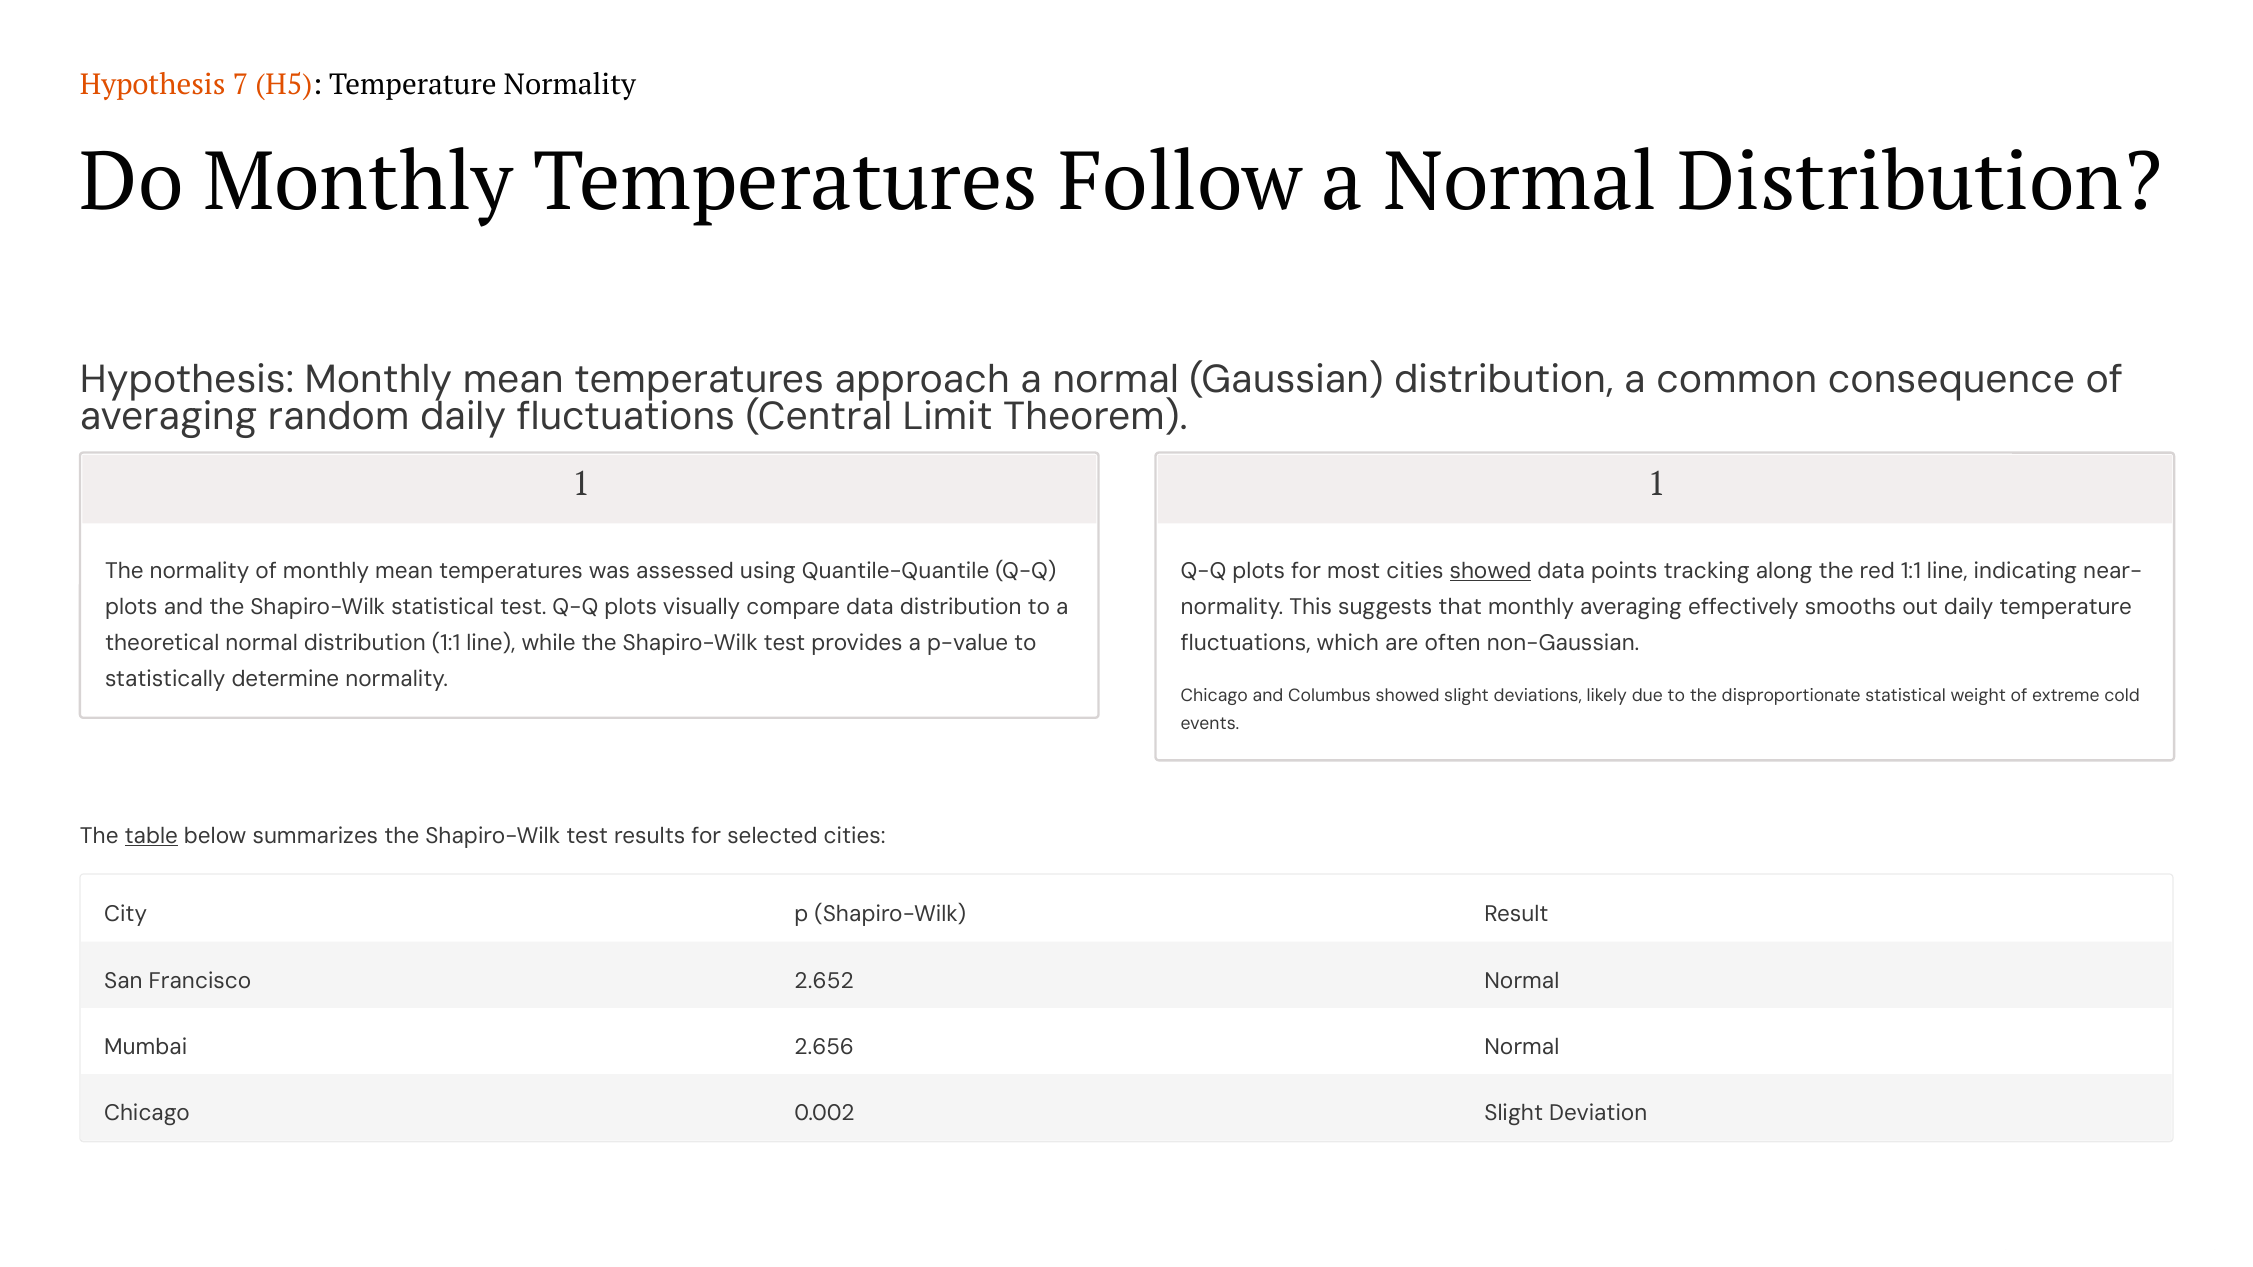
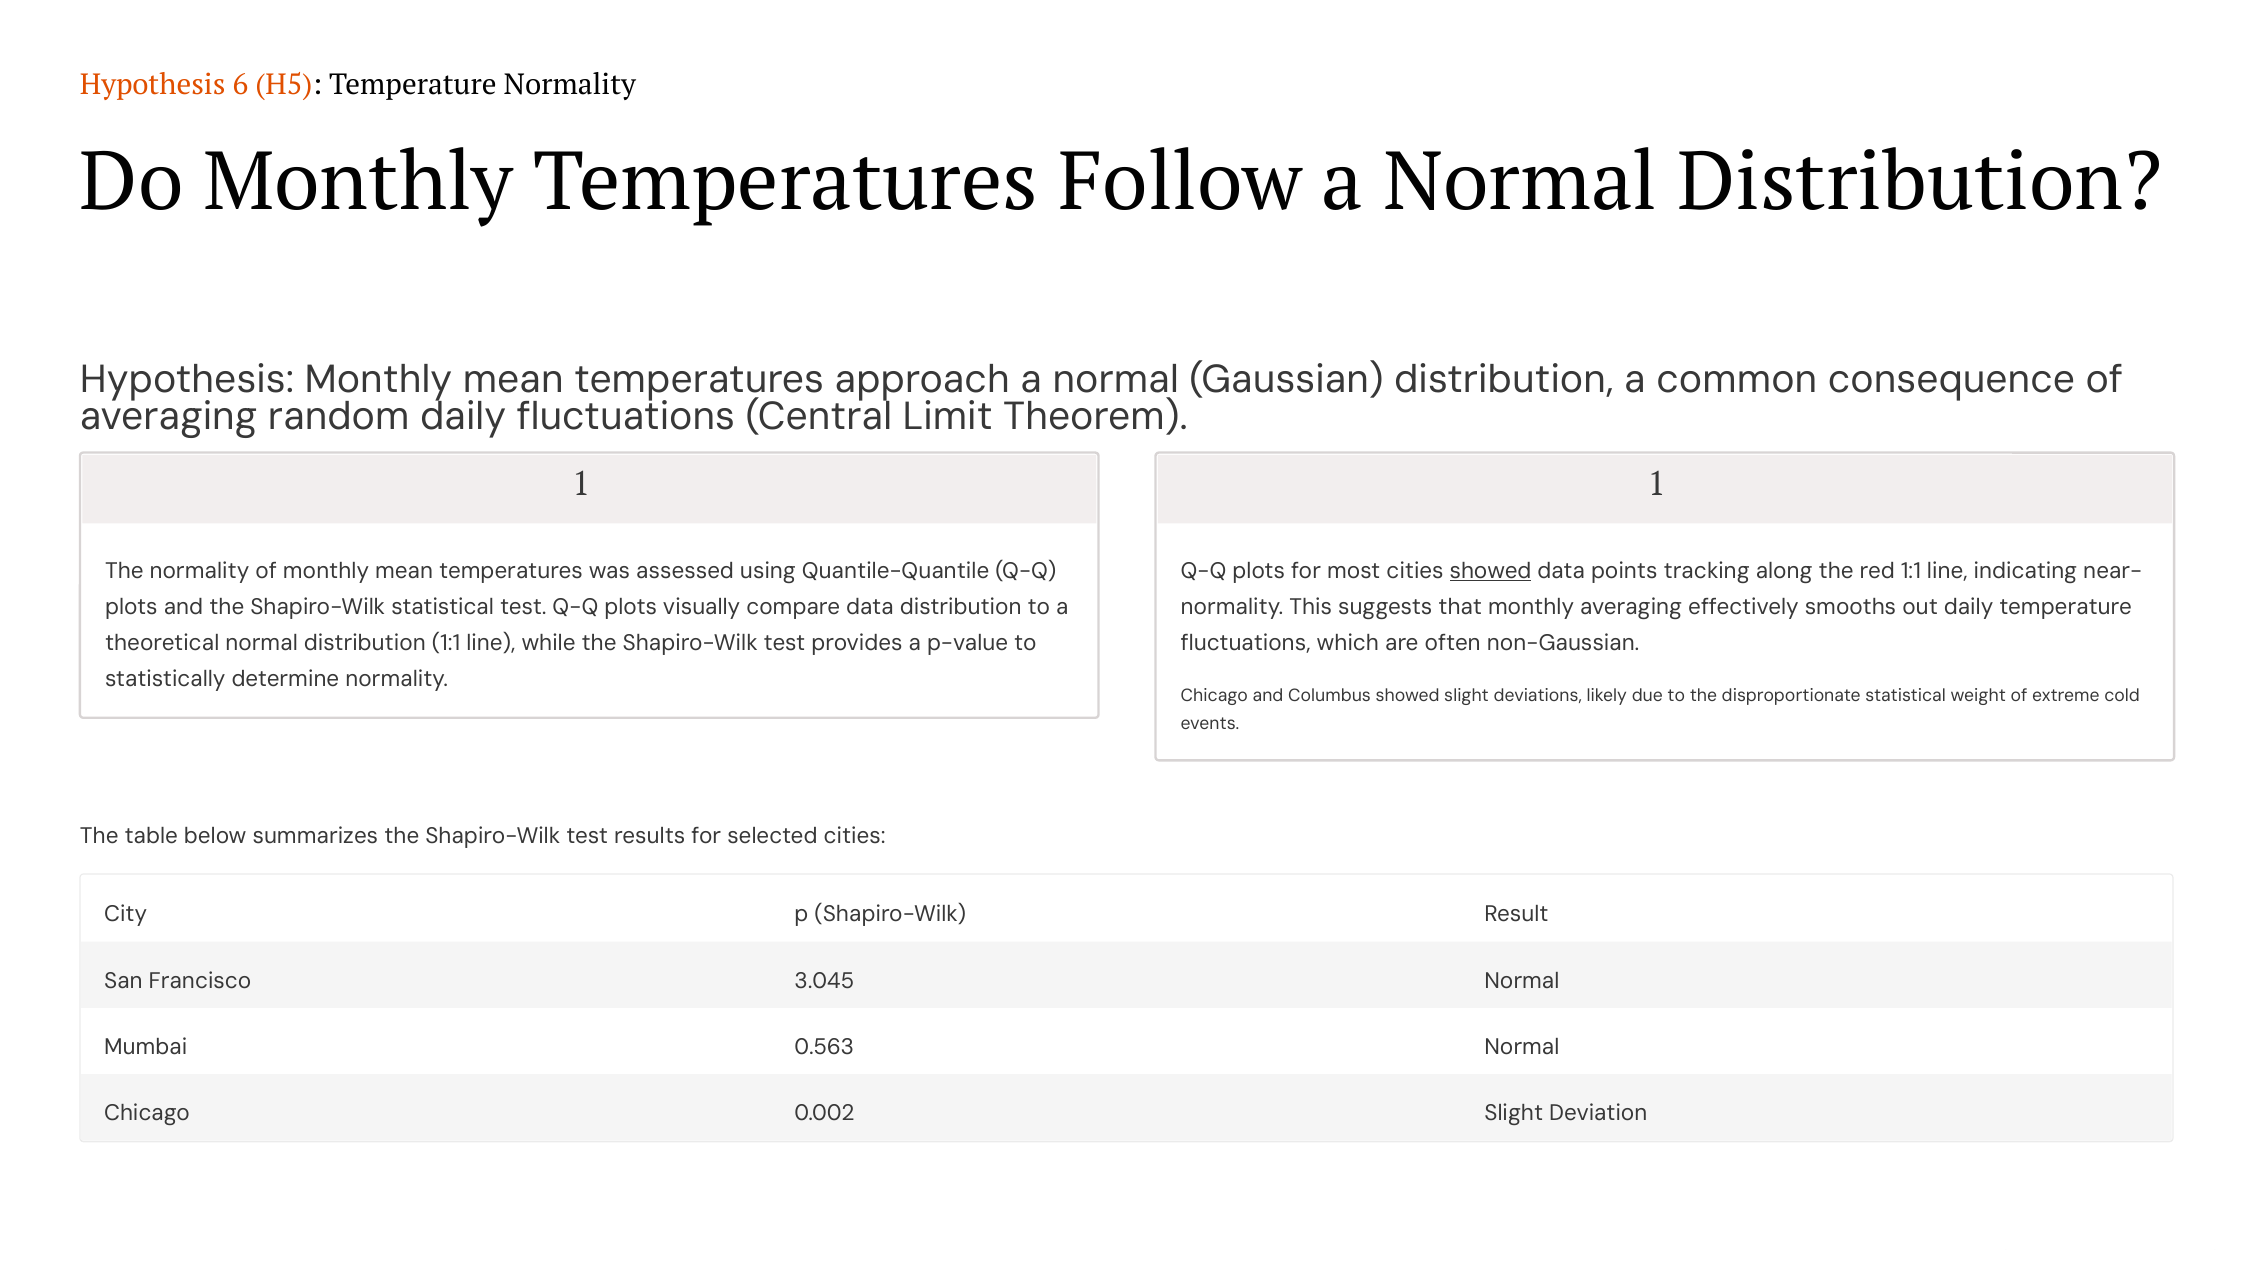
7: 7 -> 6 (240, 85)
table underline: present -> none (151, 836)
2.652: 2.652 -> 3.045 (824, 981)
2.656: 2.656 -> 0.563 (824, 1047)
